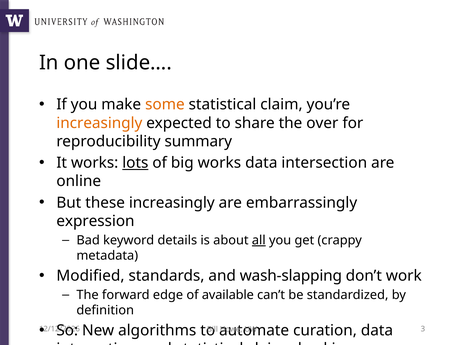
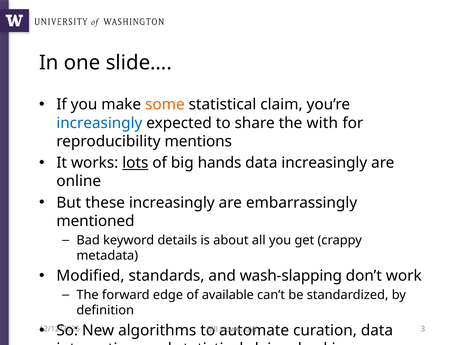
increasingly colour: orange -> blue (99, 123)
over: over -> with (322, 123)
summary: summary -> mentions (198, 141)
big works: works -> hands (220, 163)
data intersection: intersection -> increasingly (324, 163)
expression: expression -> mentioned (95, 221)
all underline: present -> none (259, 240)
